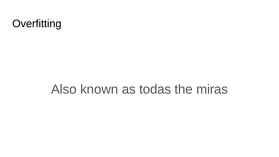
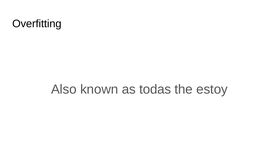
miras: miras -> estoy (212, 89)
